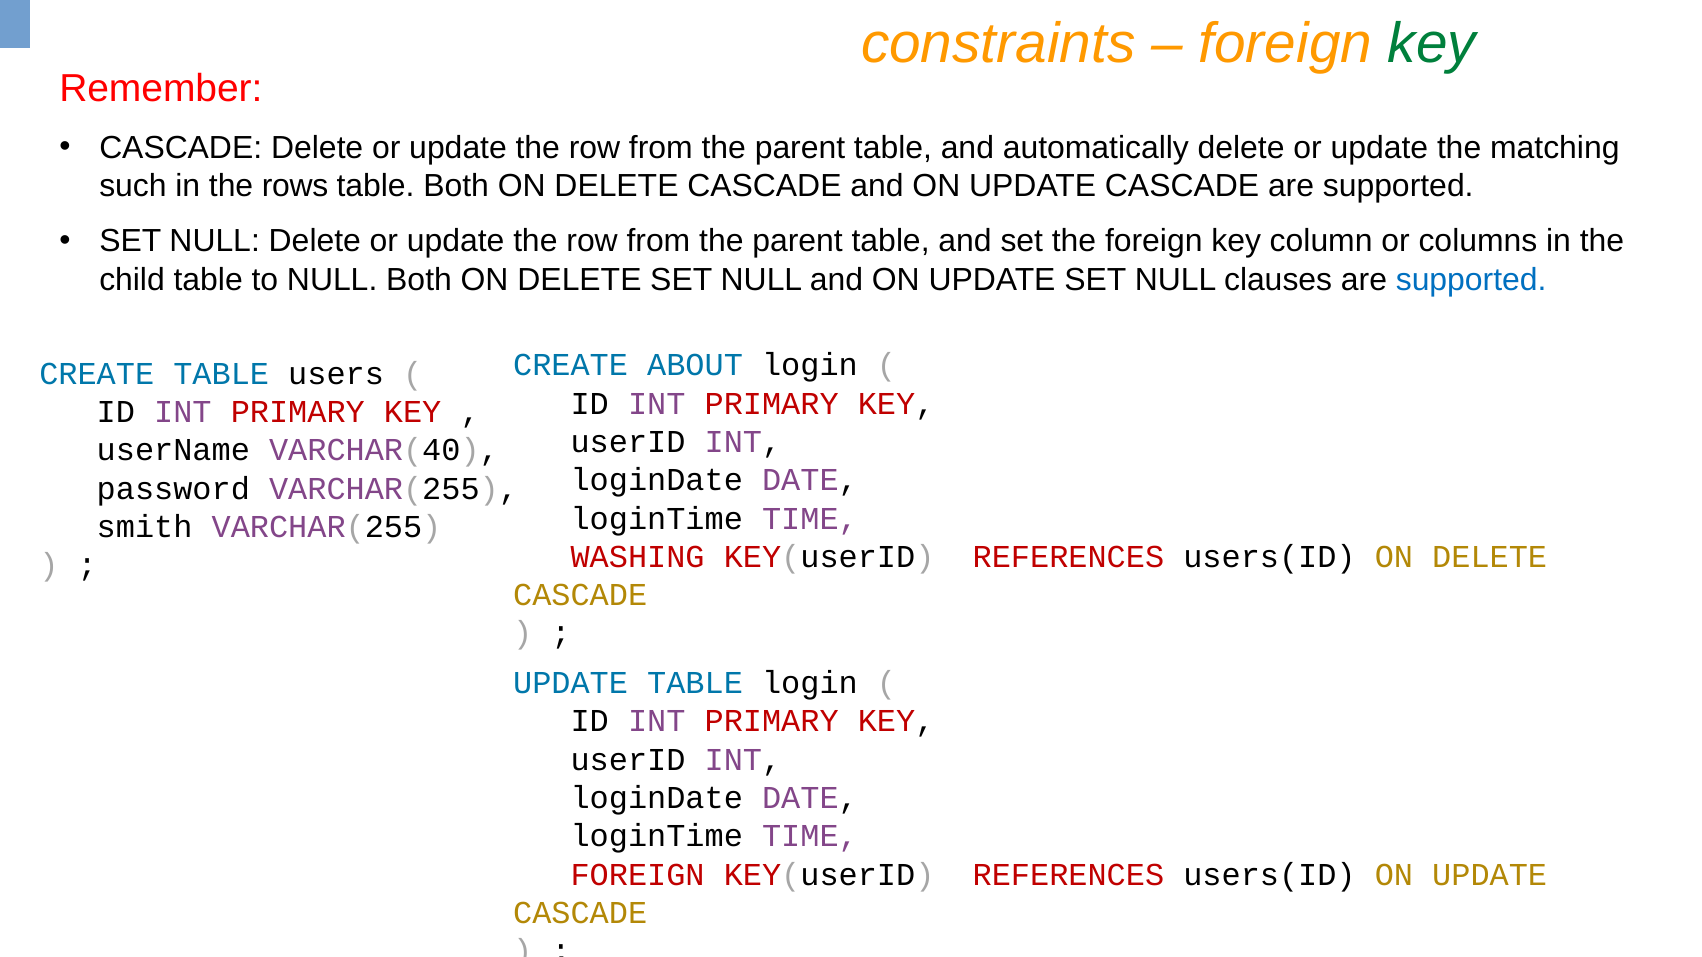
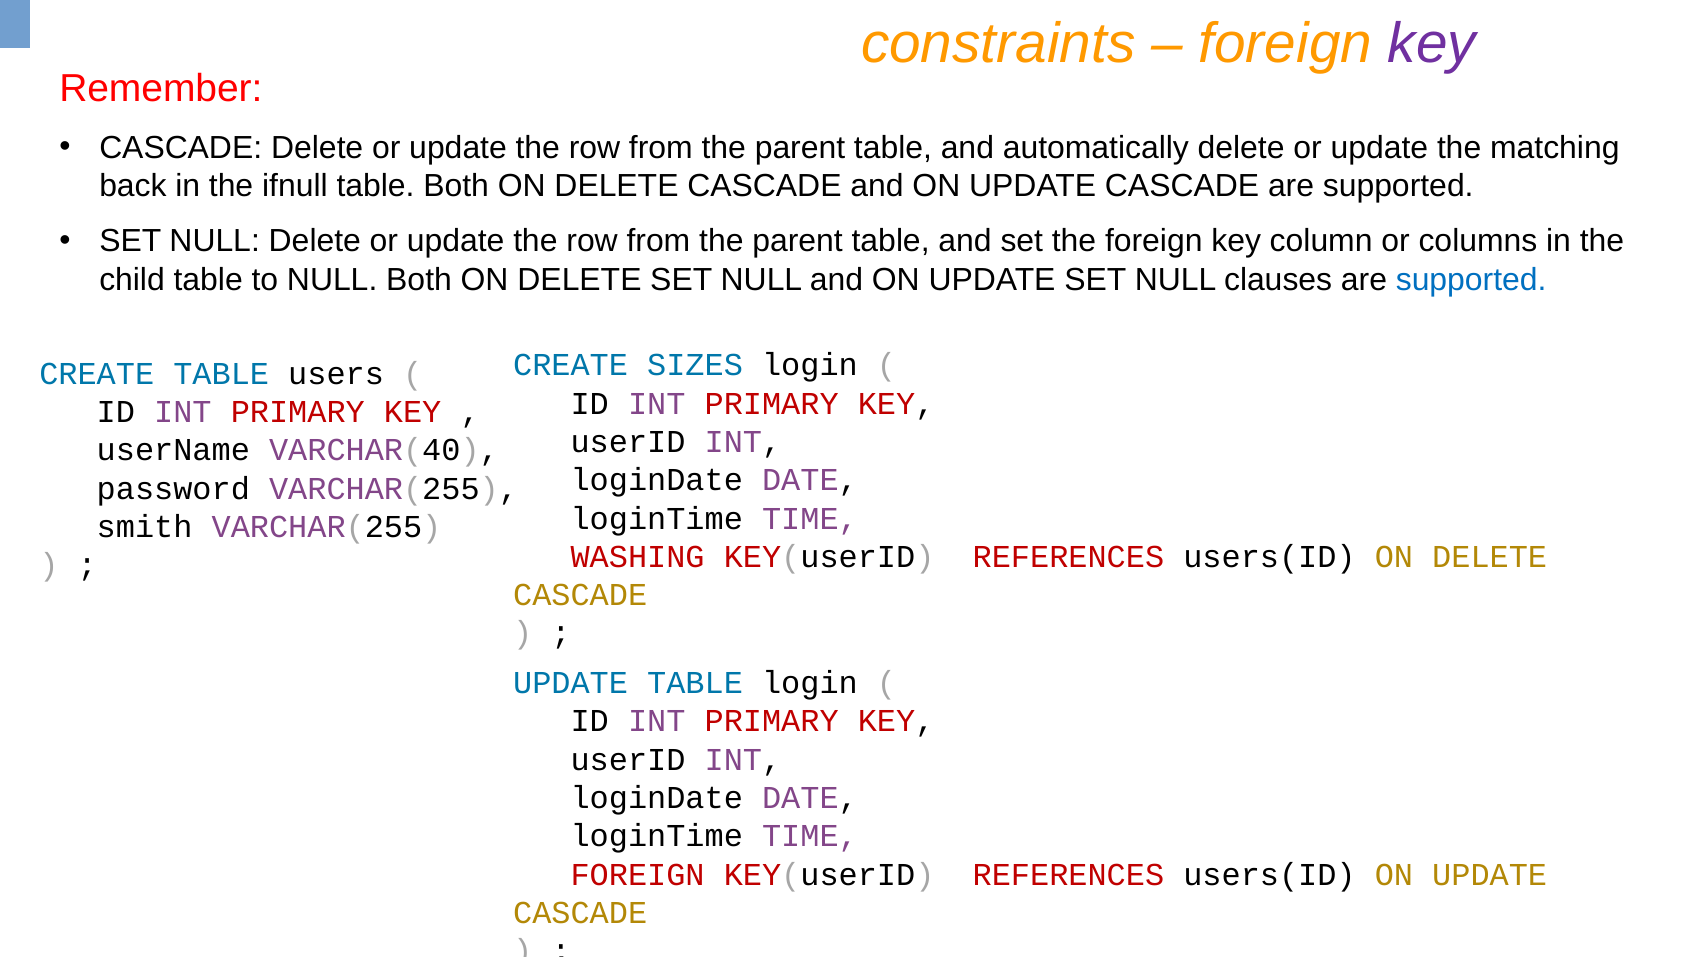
key colour: green -> purple (1432, 44)
such: such -> back (133, 186)
rows: rows -> ifnull (295, 186)
ABOUT: ABOUT -> SIZES (695, 366)
